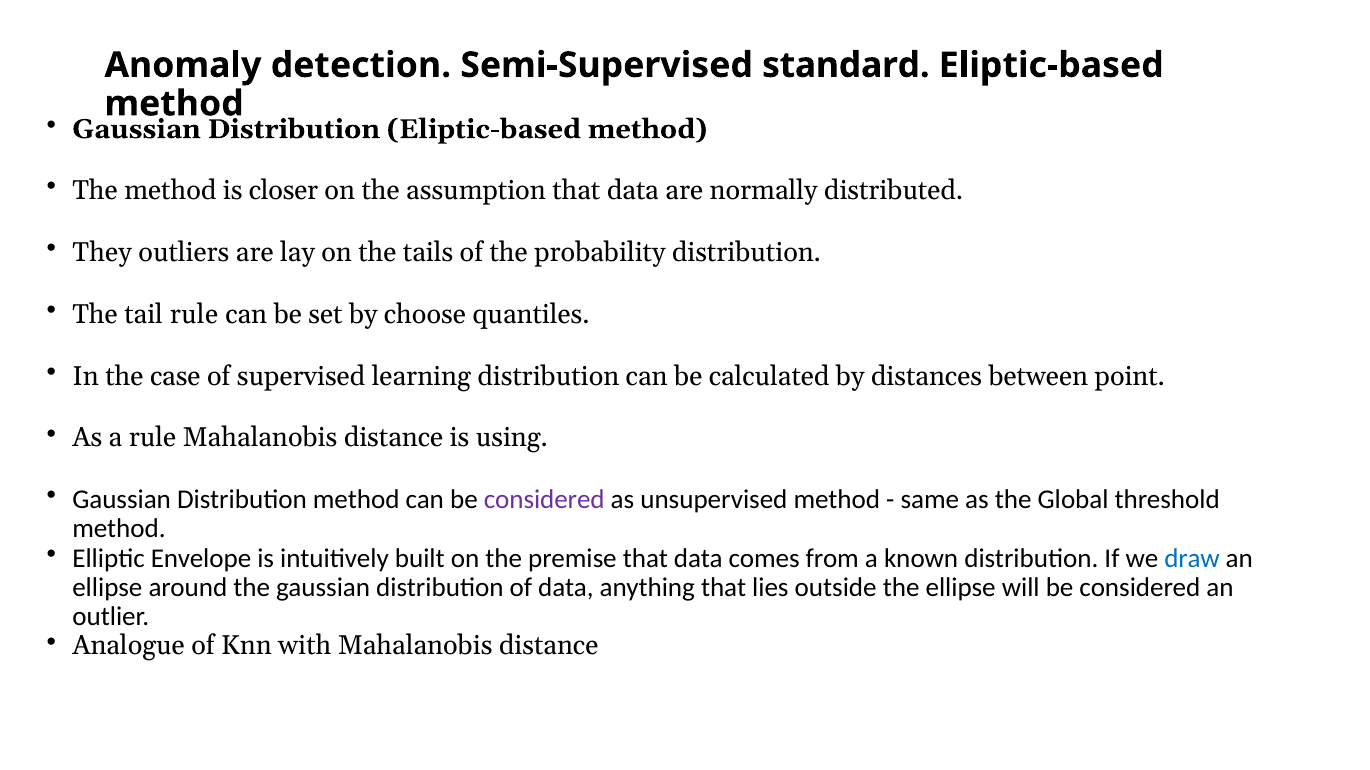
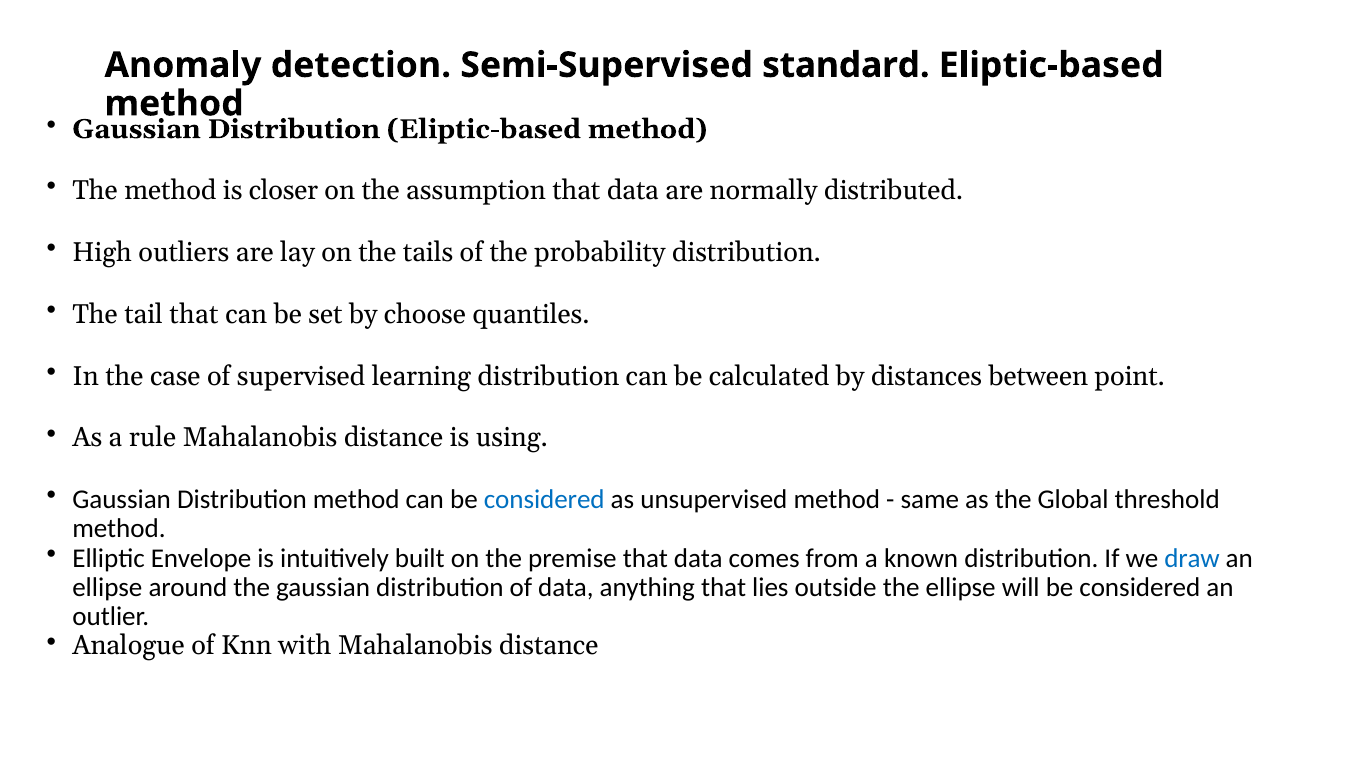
They: They -> High (102, 253)
tail rule: rule -> that (194, 315)
considered colour: purple -> blue (544, 500)
